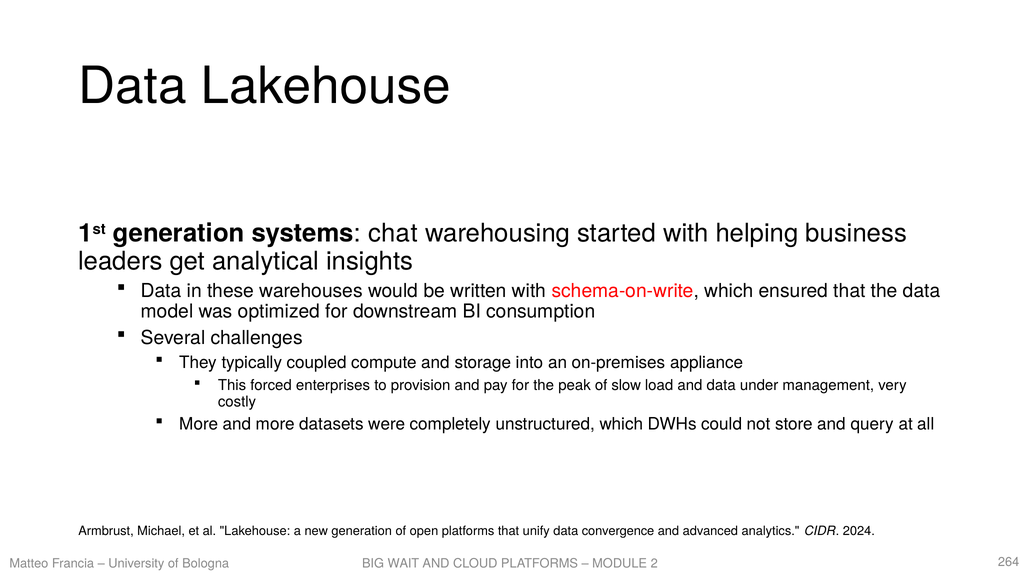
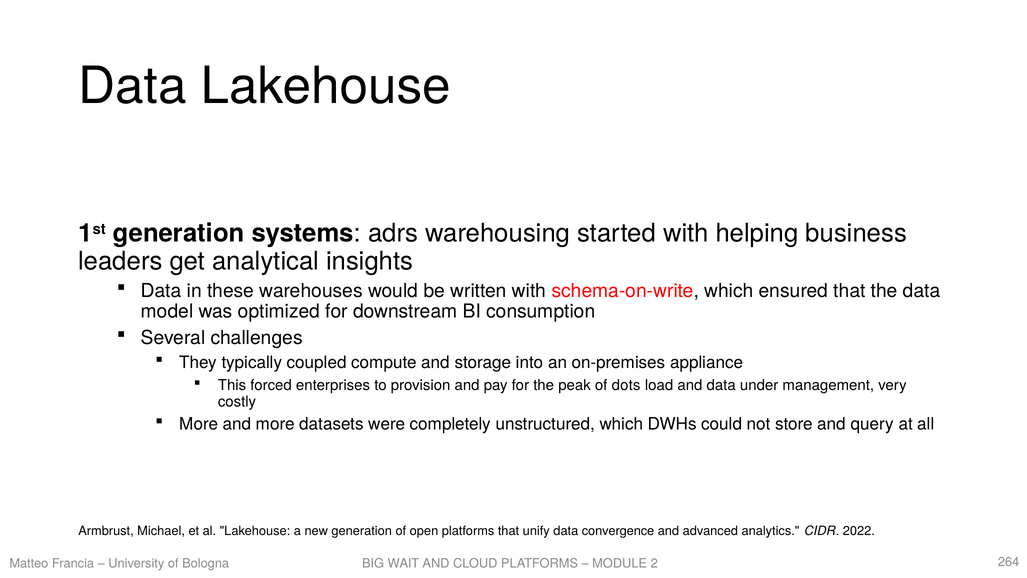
chat: chat -> adrs (393, 233)
slow: slow -> dots (626, 385)
2024: 2024 -> 2022 (859, 531)
